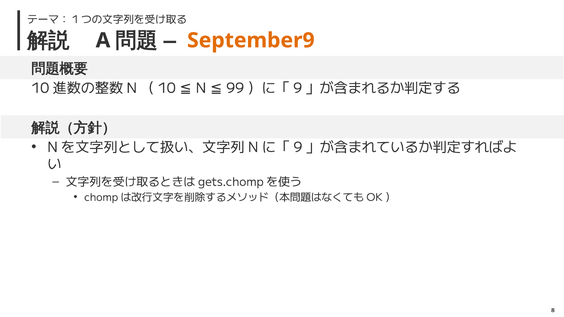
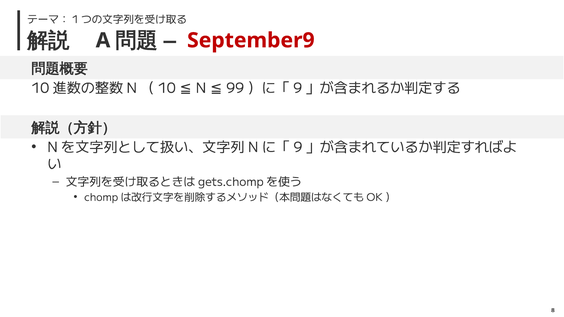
September9 colour: orange -> red (251, 40)
